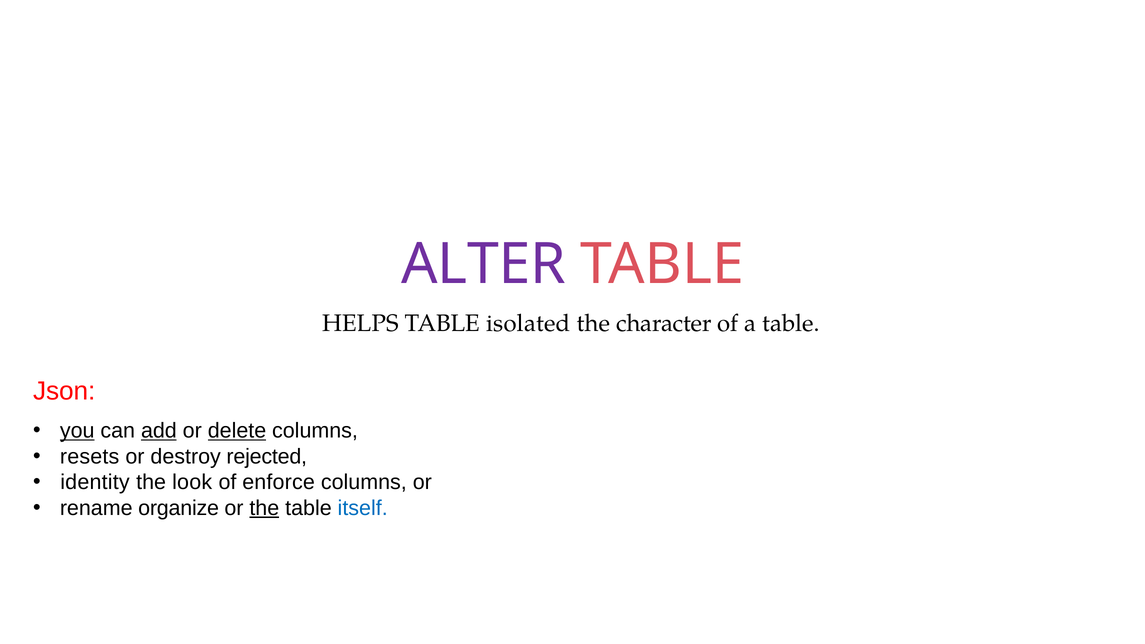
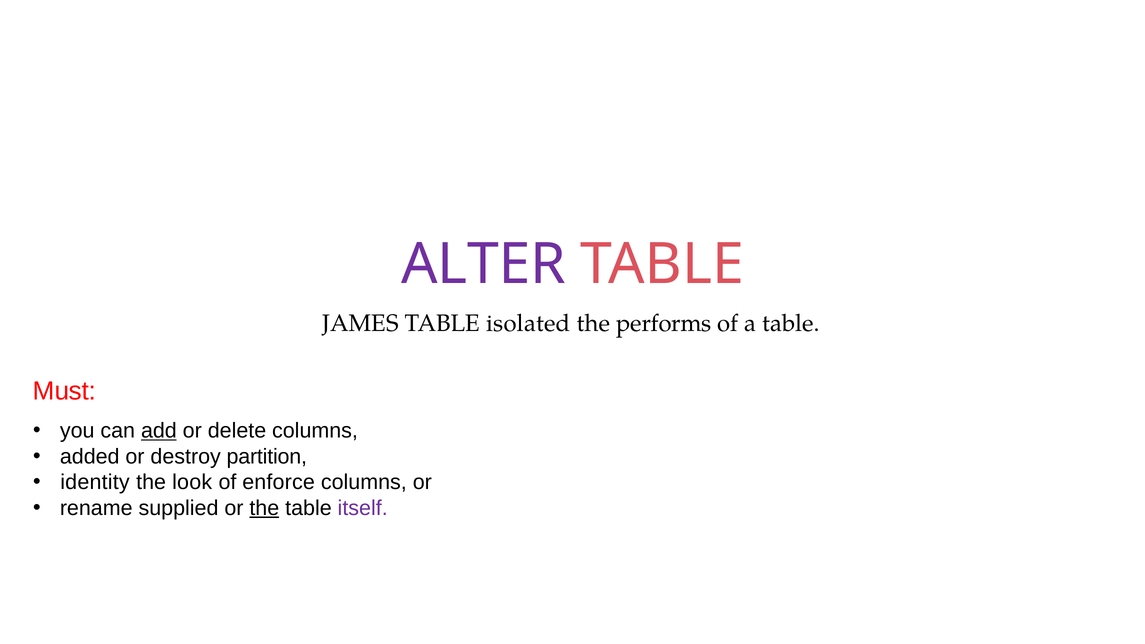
HELPS: HELPS -> JAMES (360, 323)
character: character -> performs (664, 323)
Json: Json -> Must (64, 391)
you underline: present -> none (77, 431)
delete underline: present -> none (237, 431)
resets: resets -> added (90, 457)
rejected: rejected -> partition (267, 457)
organize: organize -> supplied (179, 508)
itself colour: blue -> purple (363, 508)
